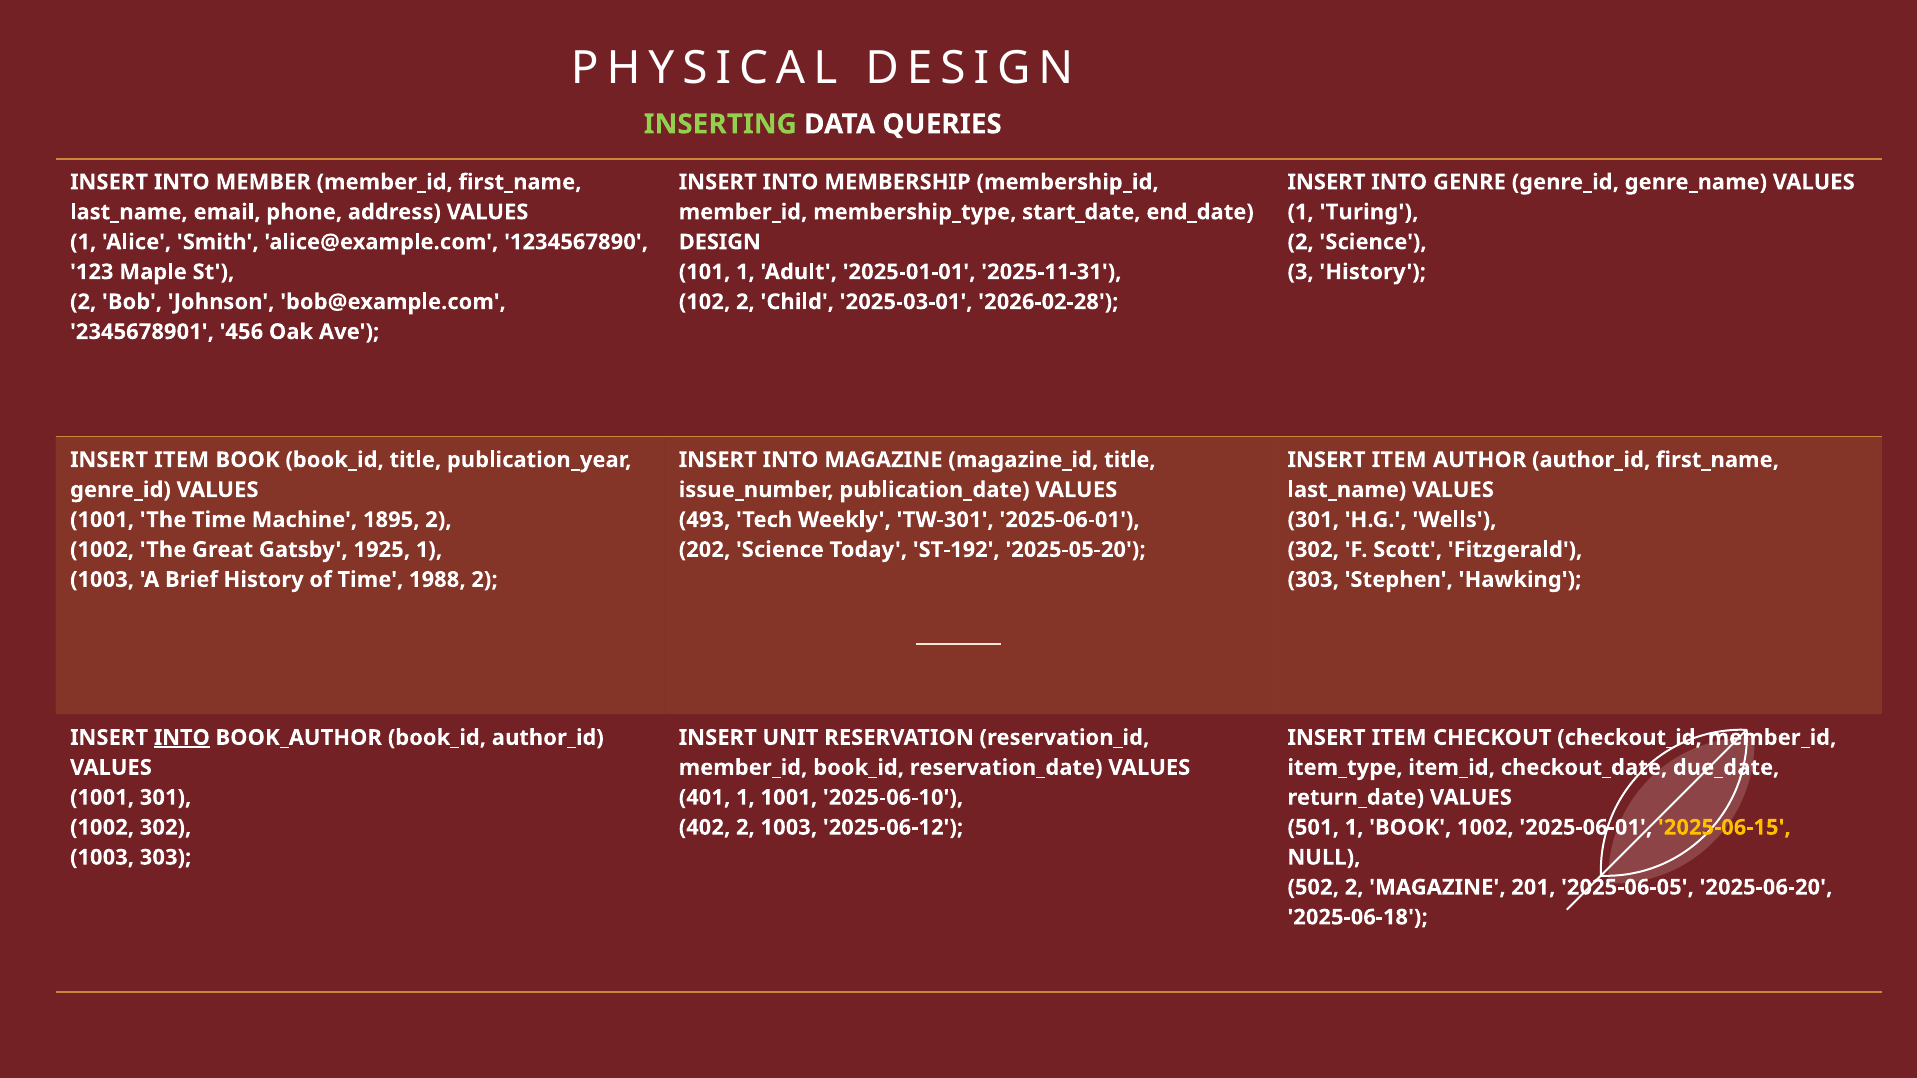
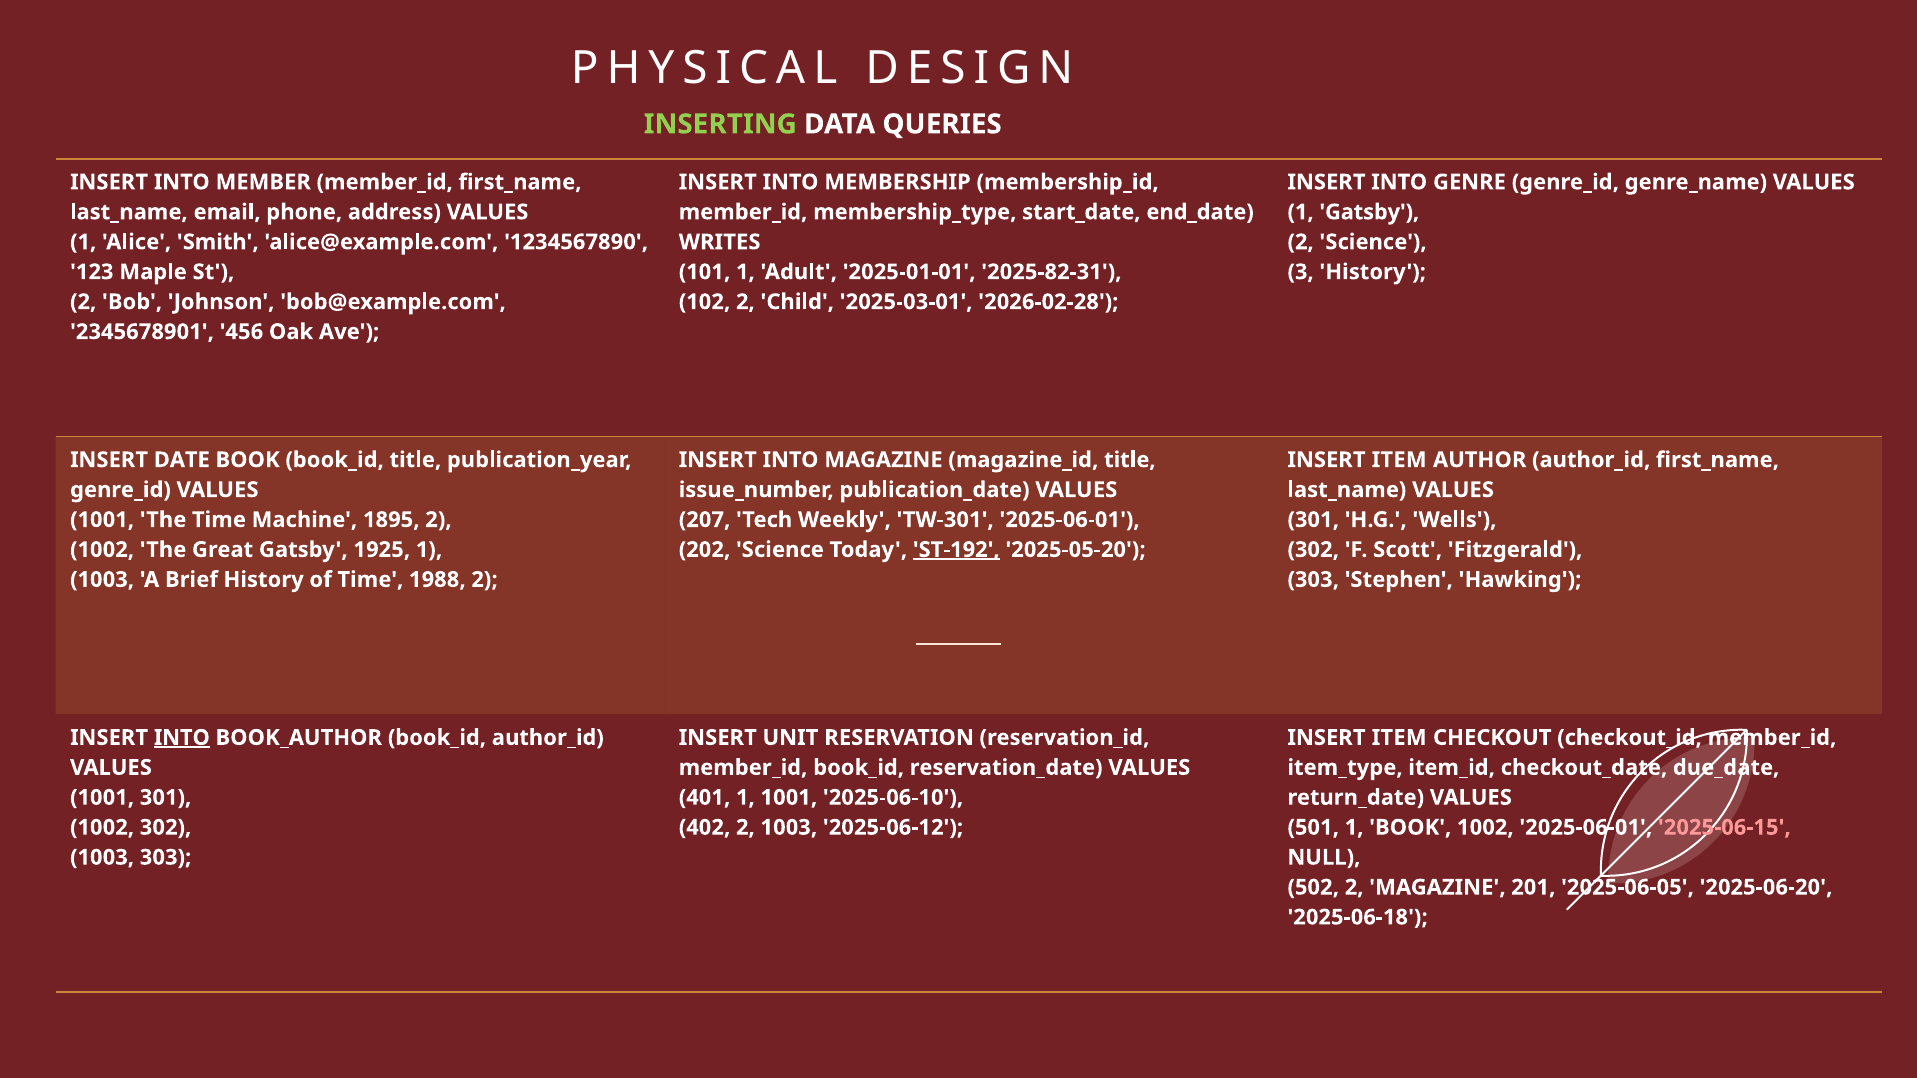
1 Turing: Turing -> Gatsby (1369, 212)
DESIGN: DESIGN -> WRITES (720, 242)
2025-11-31: 2025-11-31 -> 2025-82-31 (1051, 272)
ITEM: ITEM -> DATE (182, 460)
493: 493 -> 207 (705, 520)
ST-192 underline: none -> present (956, 550)
2025-06-15 colour: yellow -> pink (1724, 828)
